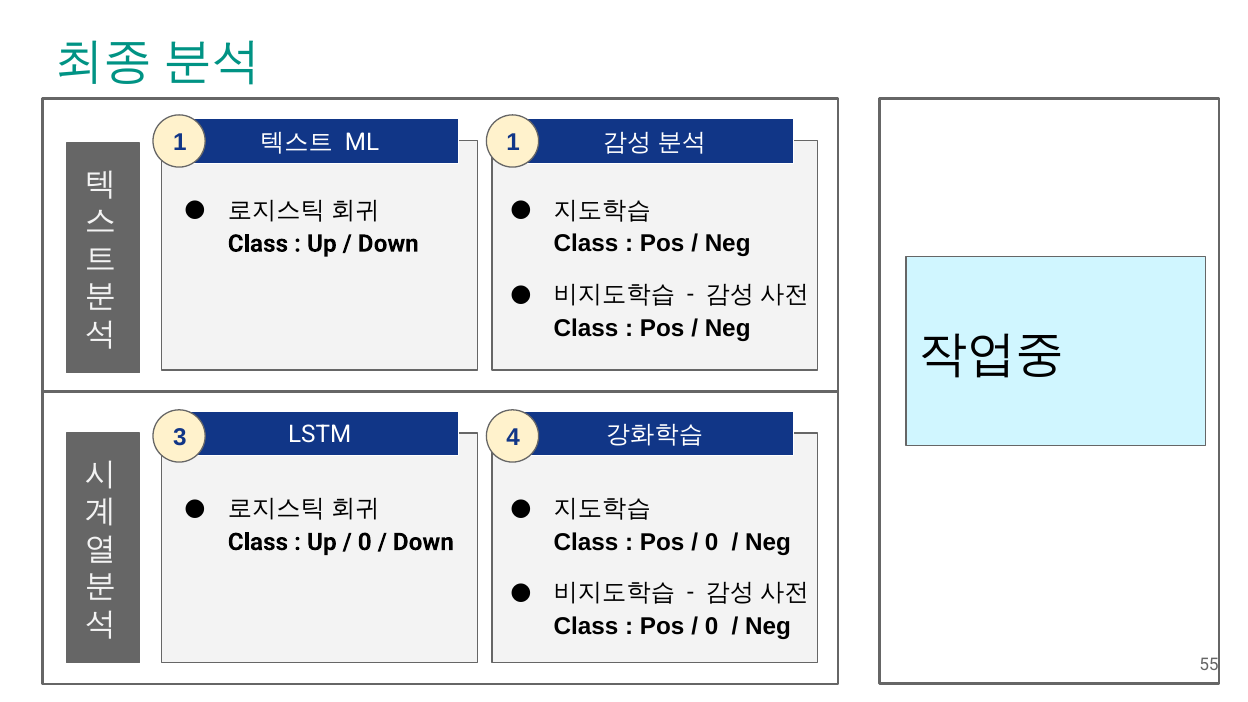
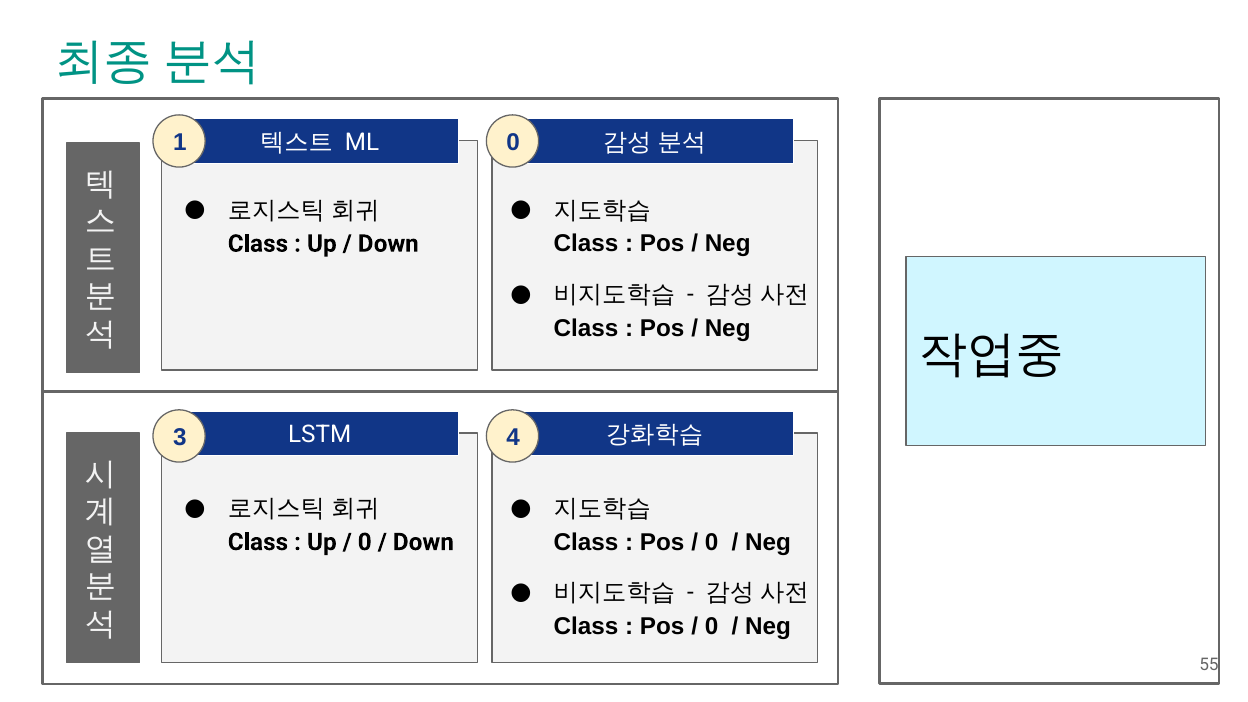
1 1: 1 -> 0 (513, 143)
